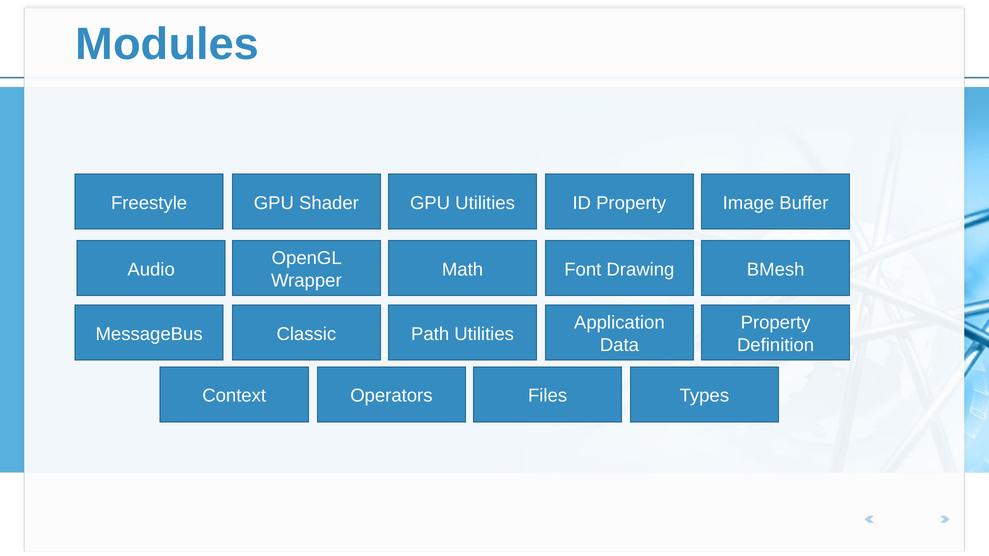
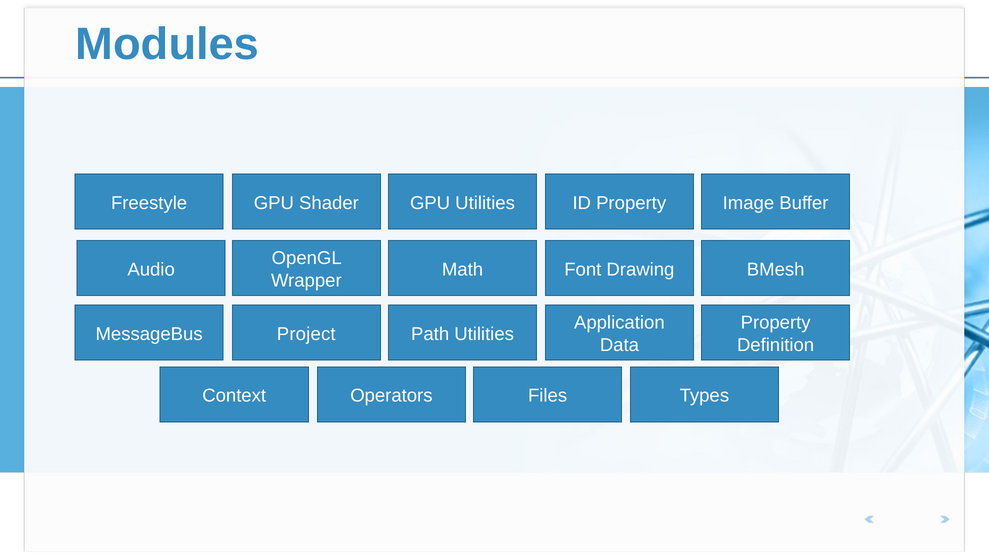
Classic: Classic -> Project (306, 334)
